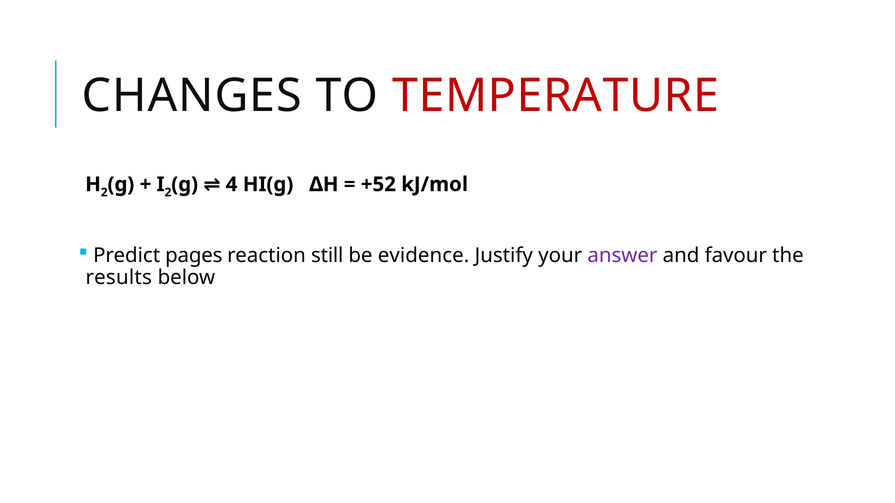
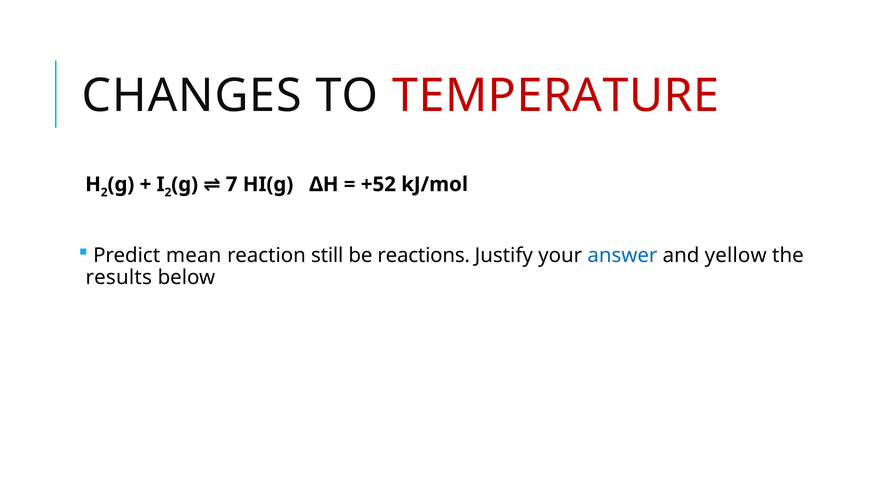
4: 4 -> 7 (232, 185)
pages: pages -> mean (194, 256)
evidence: evidence -> reactions (424, 256)
answer colour: purple -> blue (622, 256)
favour: favour -> yellow (736, 256)
